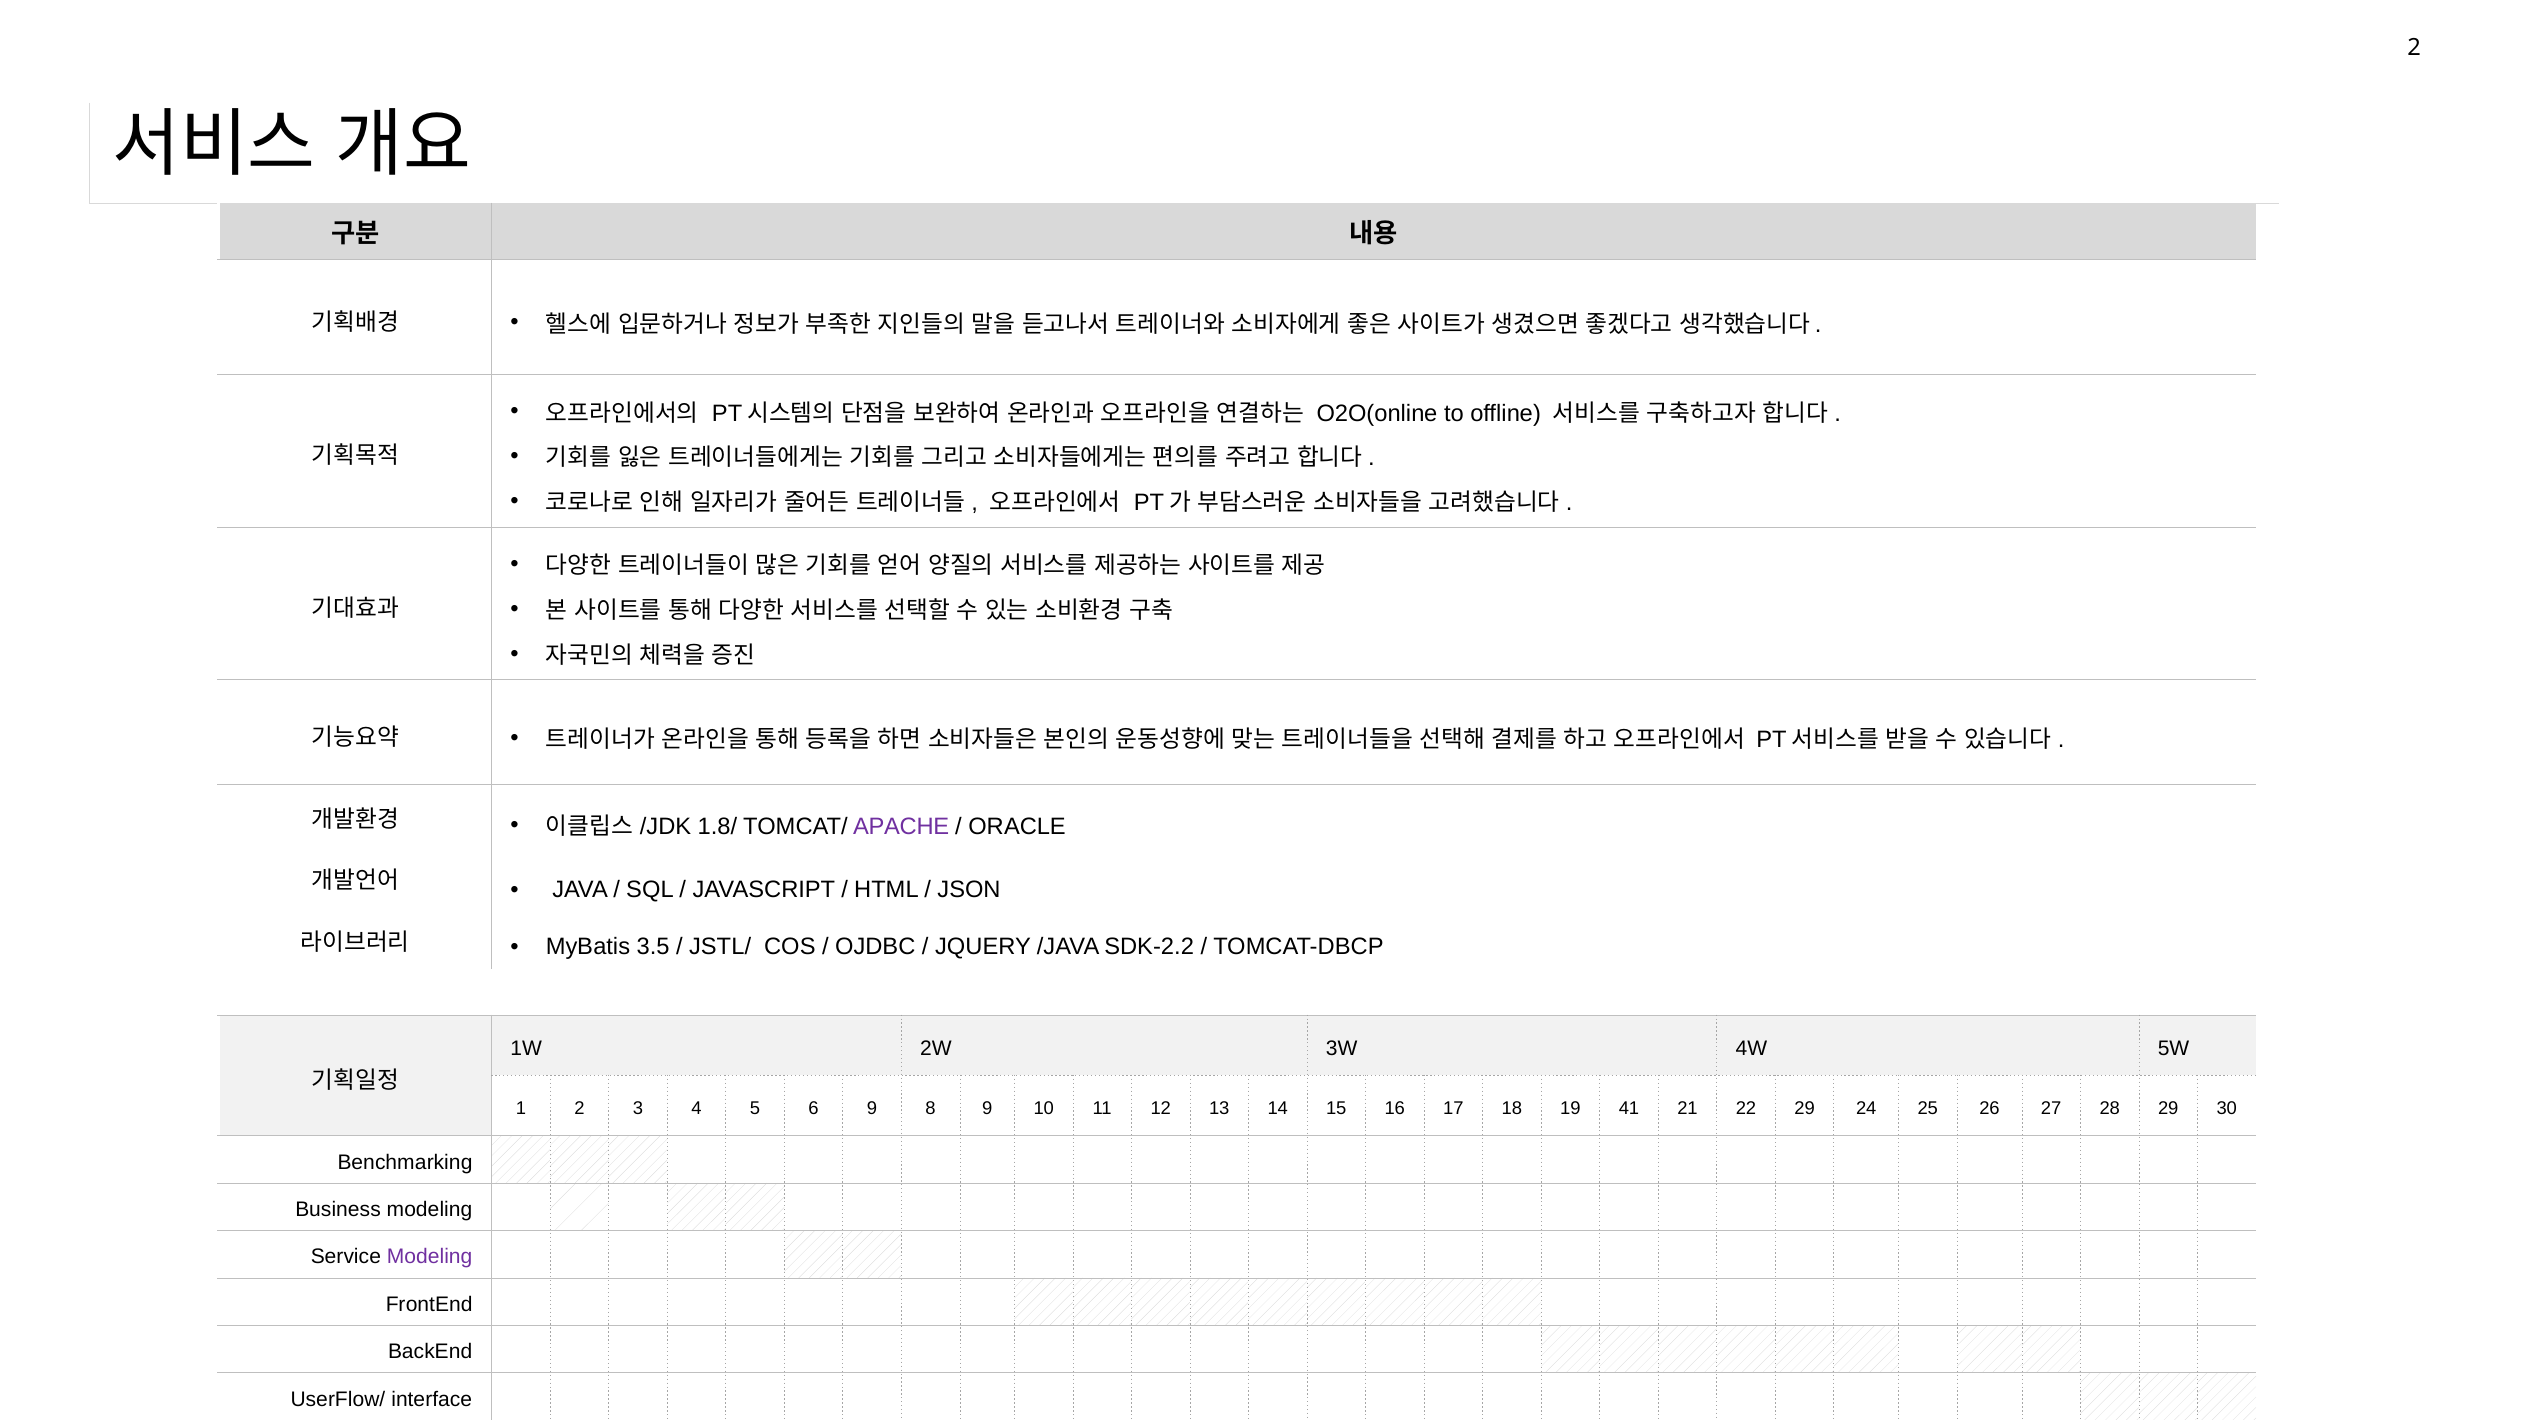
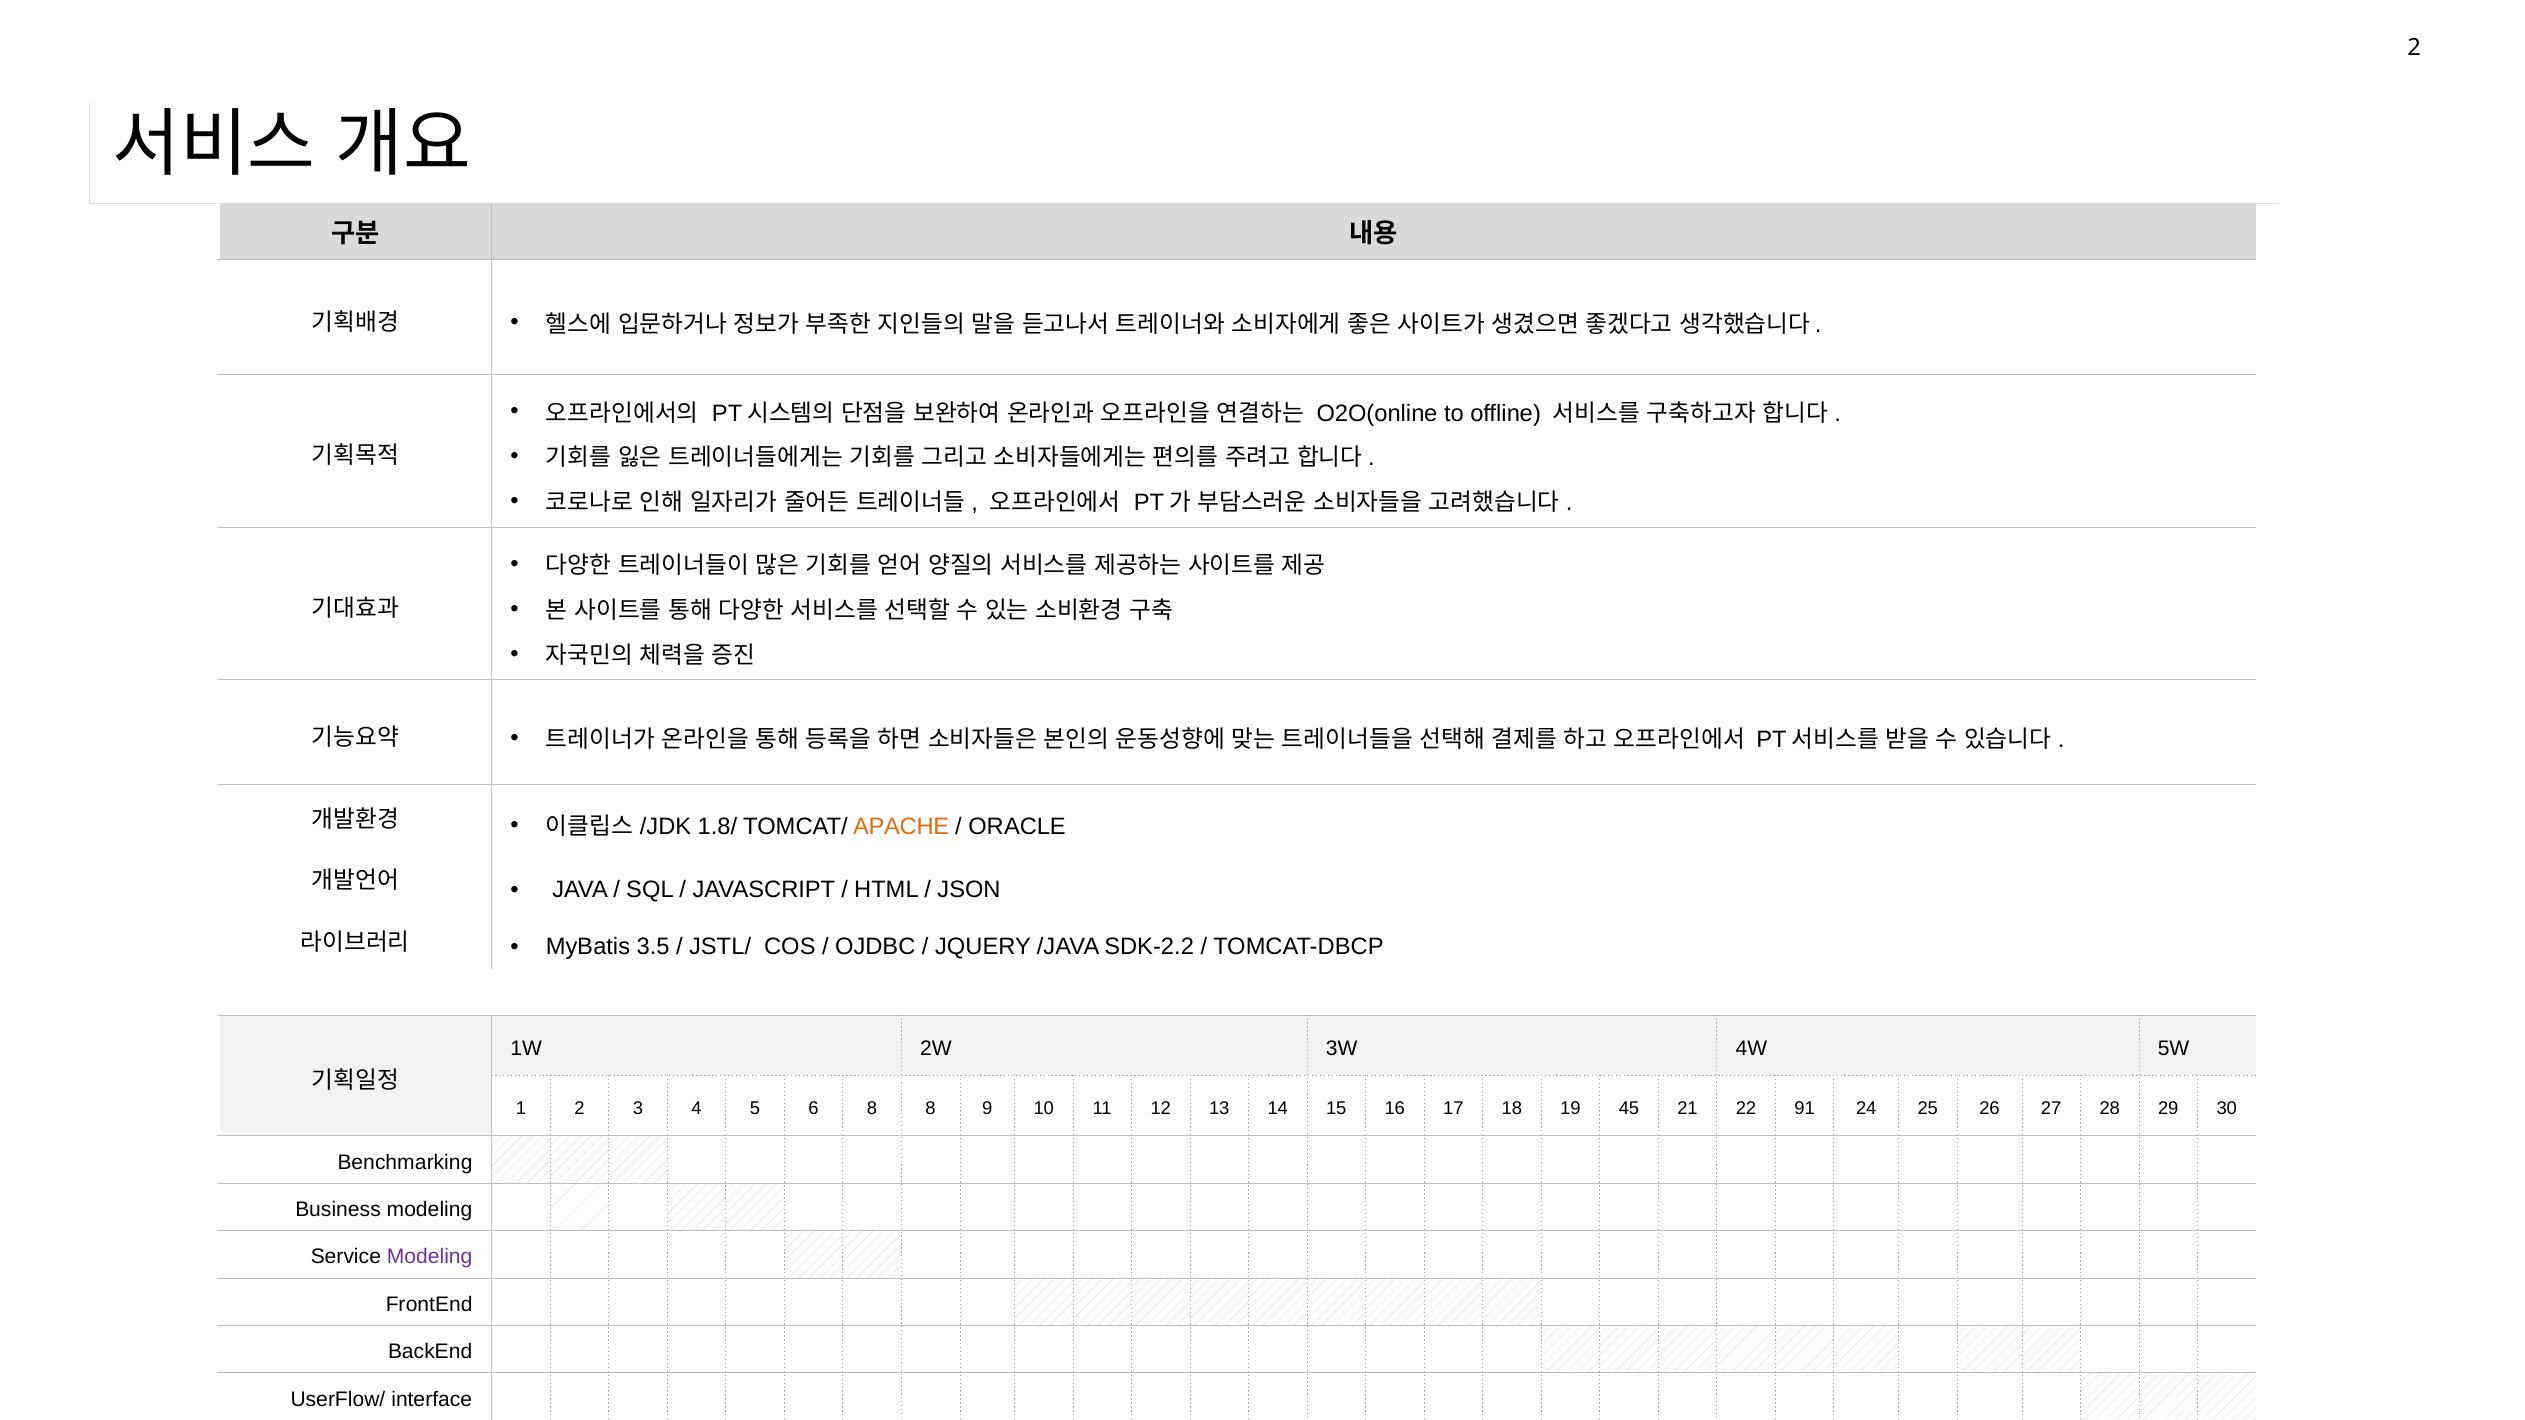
APACHE colour: purple -> orange (901, 827)
6 9: 9 -> 8 (872, 1109)
41: 41 -> 45 (1629, 1109)
22 29: 29 -> 91 (1805, 1109)
